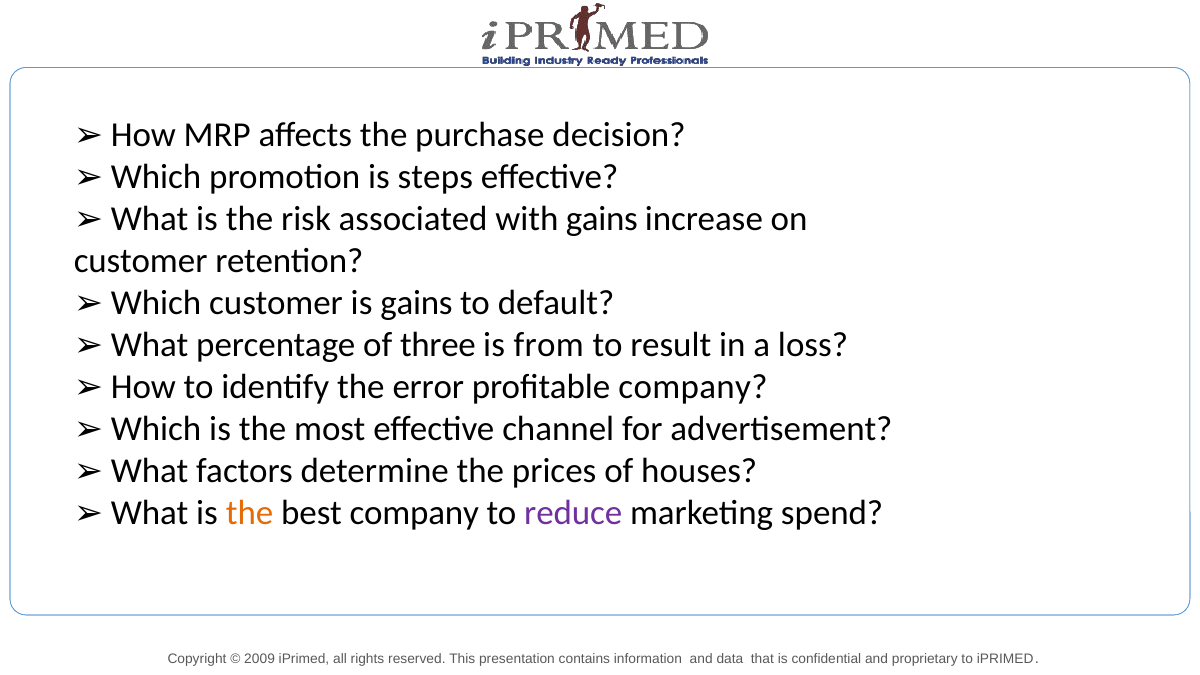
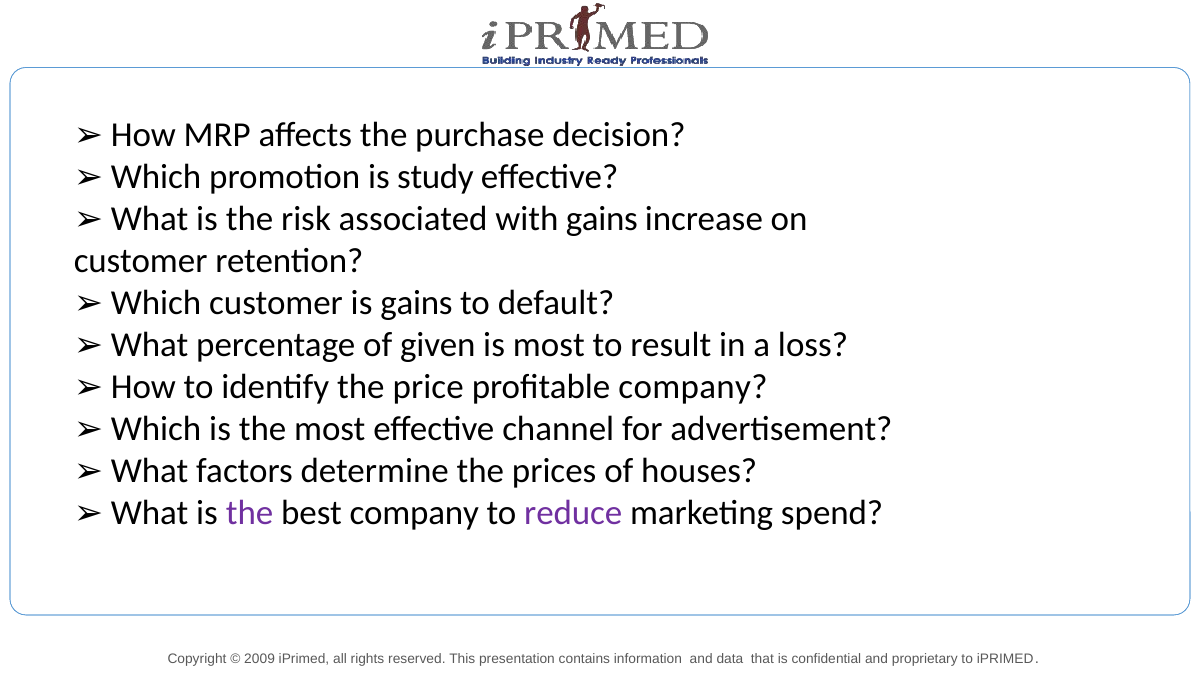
steps: steps -> study (436, 177)
three: three -> given (438, 345)
is from: from -> most (549, 345)
error: error -> price (428, 387)
the colour: orange -> purple (250, 513)
